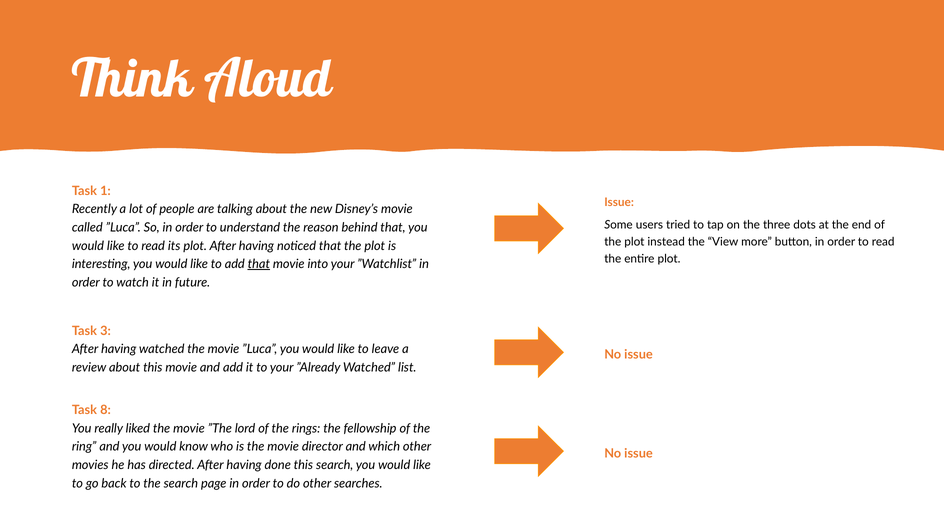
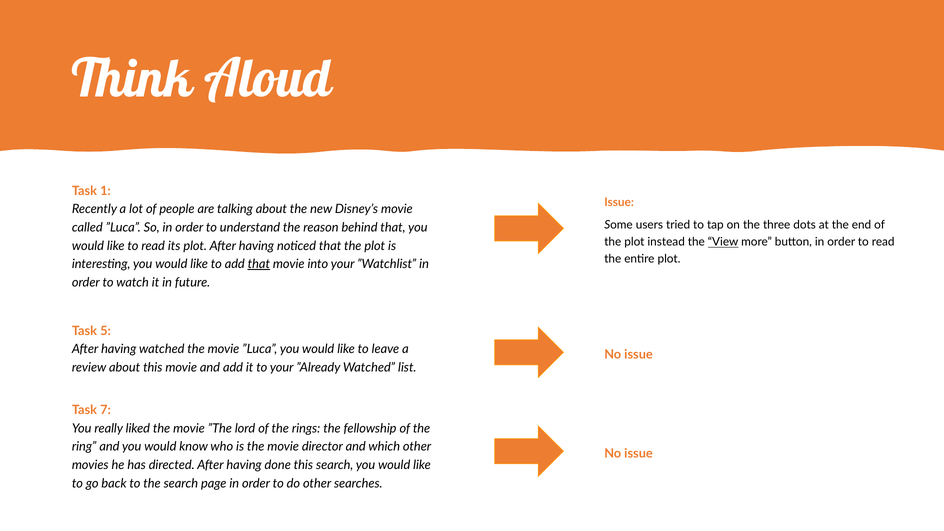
View underline: none -> present (723, 242)
3: 3 -> 5 (105, 331)
8: 8 -> 7 (105, 410)
